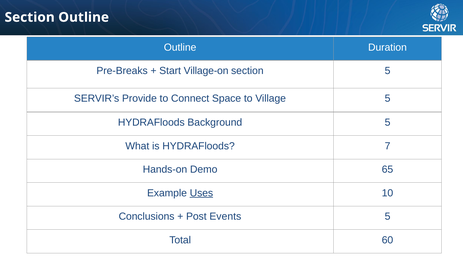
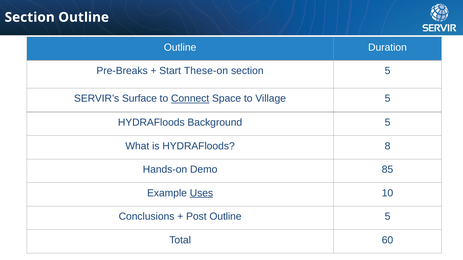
Village-on: Village-on -> These-on (206, 71)
Provide: Provide -> Surface (139, 99)
Connect underline: none -> present (190, 99)
7: 7 -> 8 (388, 146)
65: 65 -> 85 (388, 170)
Post Events: Events -> Outline (225, 217)
